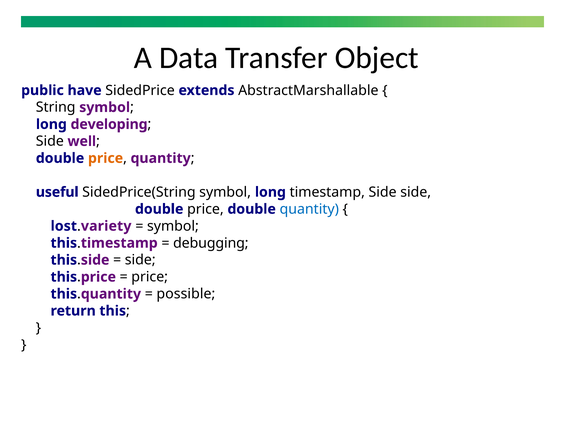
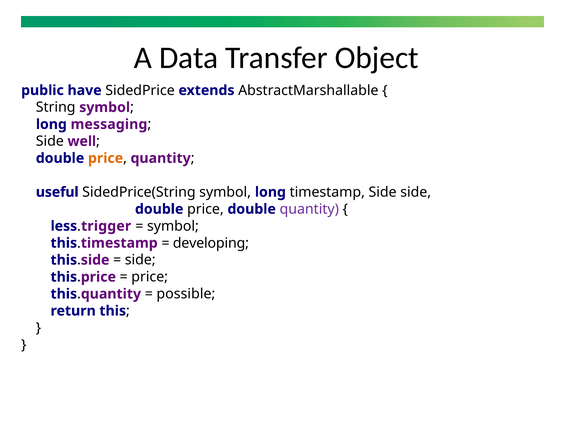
developing: developing -> messaging (109, 124)
quantity colour: blue -> purple (309, 209)
lost: lost -> less (64, 226)
variety: variety -> trigger (106, 226)
debugging: debugging -> developing (211, 243)
